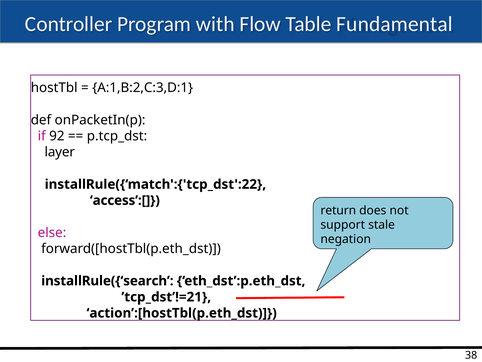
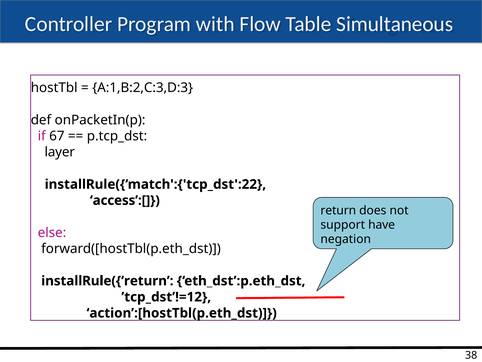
Fundamental: Fundamental -> Simultaneous (395, 24)
A:1,B:2,C:3,D:1: A:1,B:2,C:3,D:1 -> A:1,B:2,C:3,D:3 (143, 88)
92: 92 -> 67 (57, 136)
stale: stale -> have (382, 225)
installRule({‘search: installRule({‘search -> installRule({‘return (107, 281)
’tcp_dst’!=21: ’tcp_dst’!=21 -> ’tcp_dst’!=12 (166, 297)
